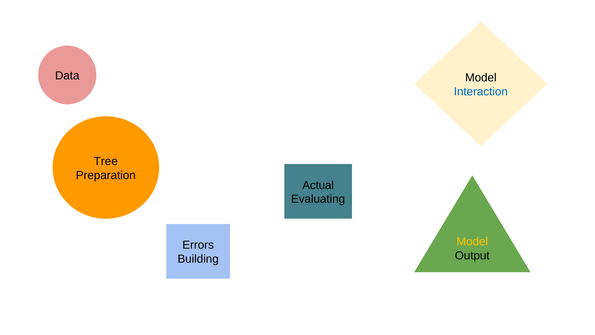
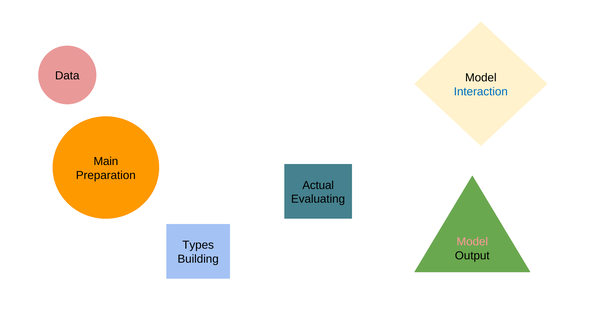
Tree: Tree -> Main (106, 161)
Model colour: yellow -> pink (472, 242)
Errors: Errors -> Types (198, 245)
